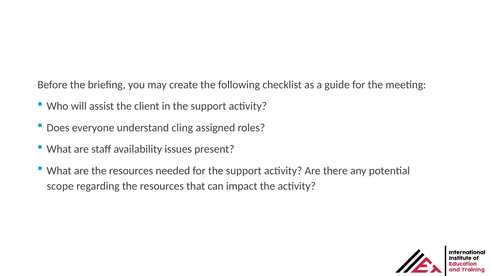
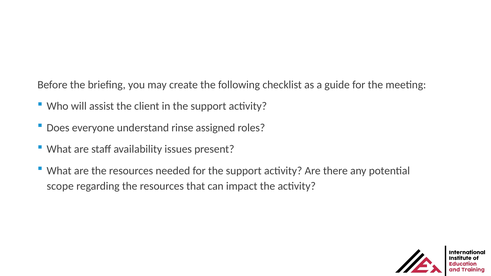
cling: cling -> rinse (182, 128)
